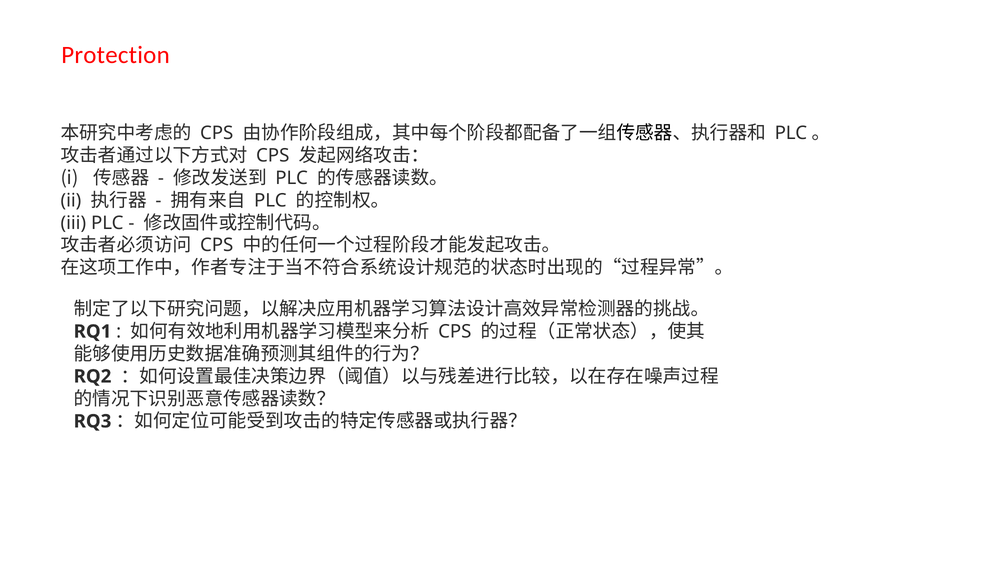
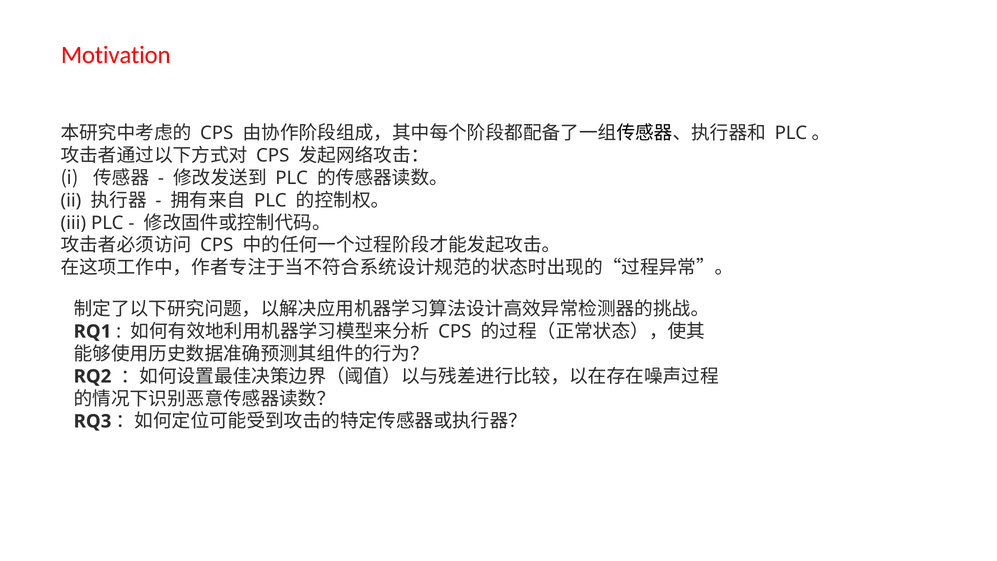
Protection: Protection -> Motivation (116, 55)
